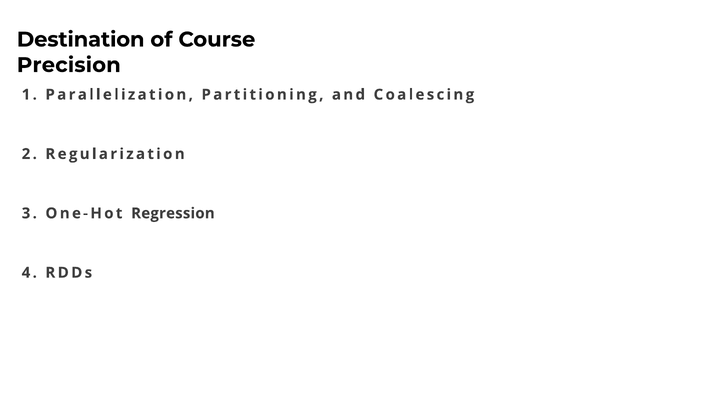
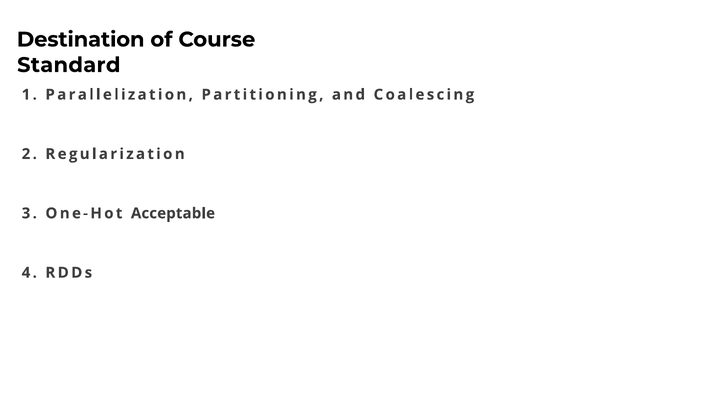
Precision: Precision -> Standard (69, 65)
Regression: Regression -> Acceptable (173, 213)
